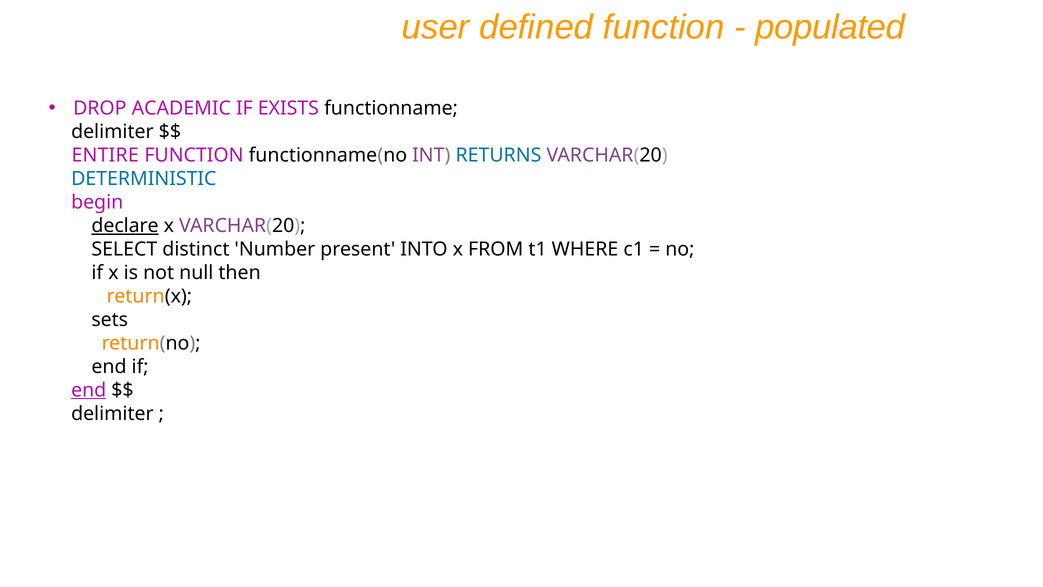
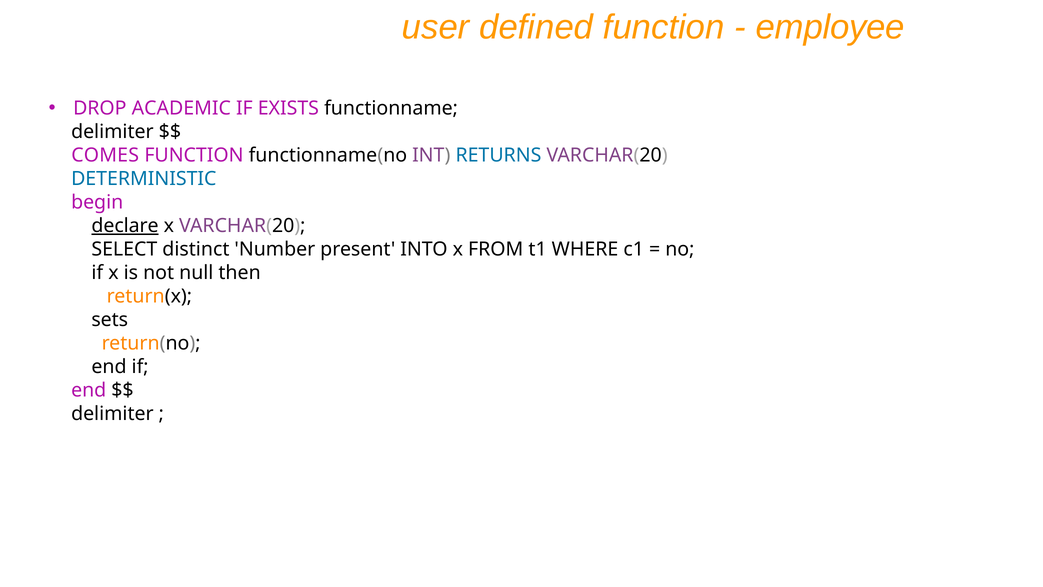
populated: populated -> employee (830, 27)
ENTIRE: ENTIRE -> COMES (105, 155)
end underline: present -> none (89, 390)
